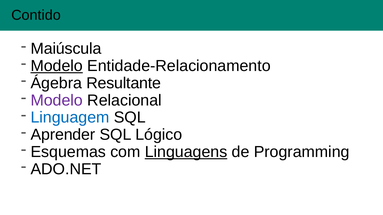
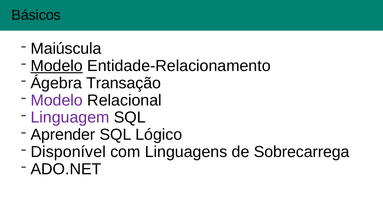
Contido: Contido -> Básicos (36, 15)
Resultante: Resultante -> Transação (124, 83)
Linguagem colour: blue -> purple (70, 118)
Esquemas: Esquemas -> Disponível (68, 152)
Linguagens underline: present -> none (186, 152)
Programming: Programming -> Sobrecarrega (302, 152)
